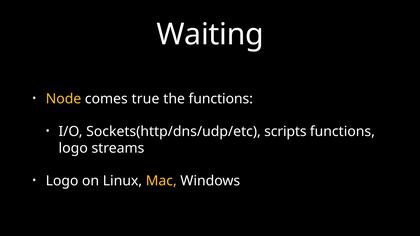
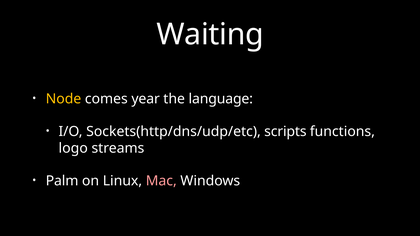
true: true -> year (146, 99)
the functions: functions -> language (221, 99)
Logo: Logo -> Palm (62, 181)
Mac colour: yellow -> pink (161, 181)
